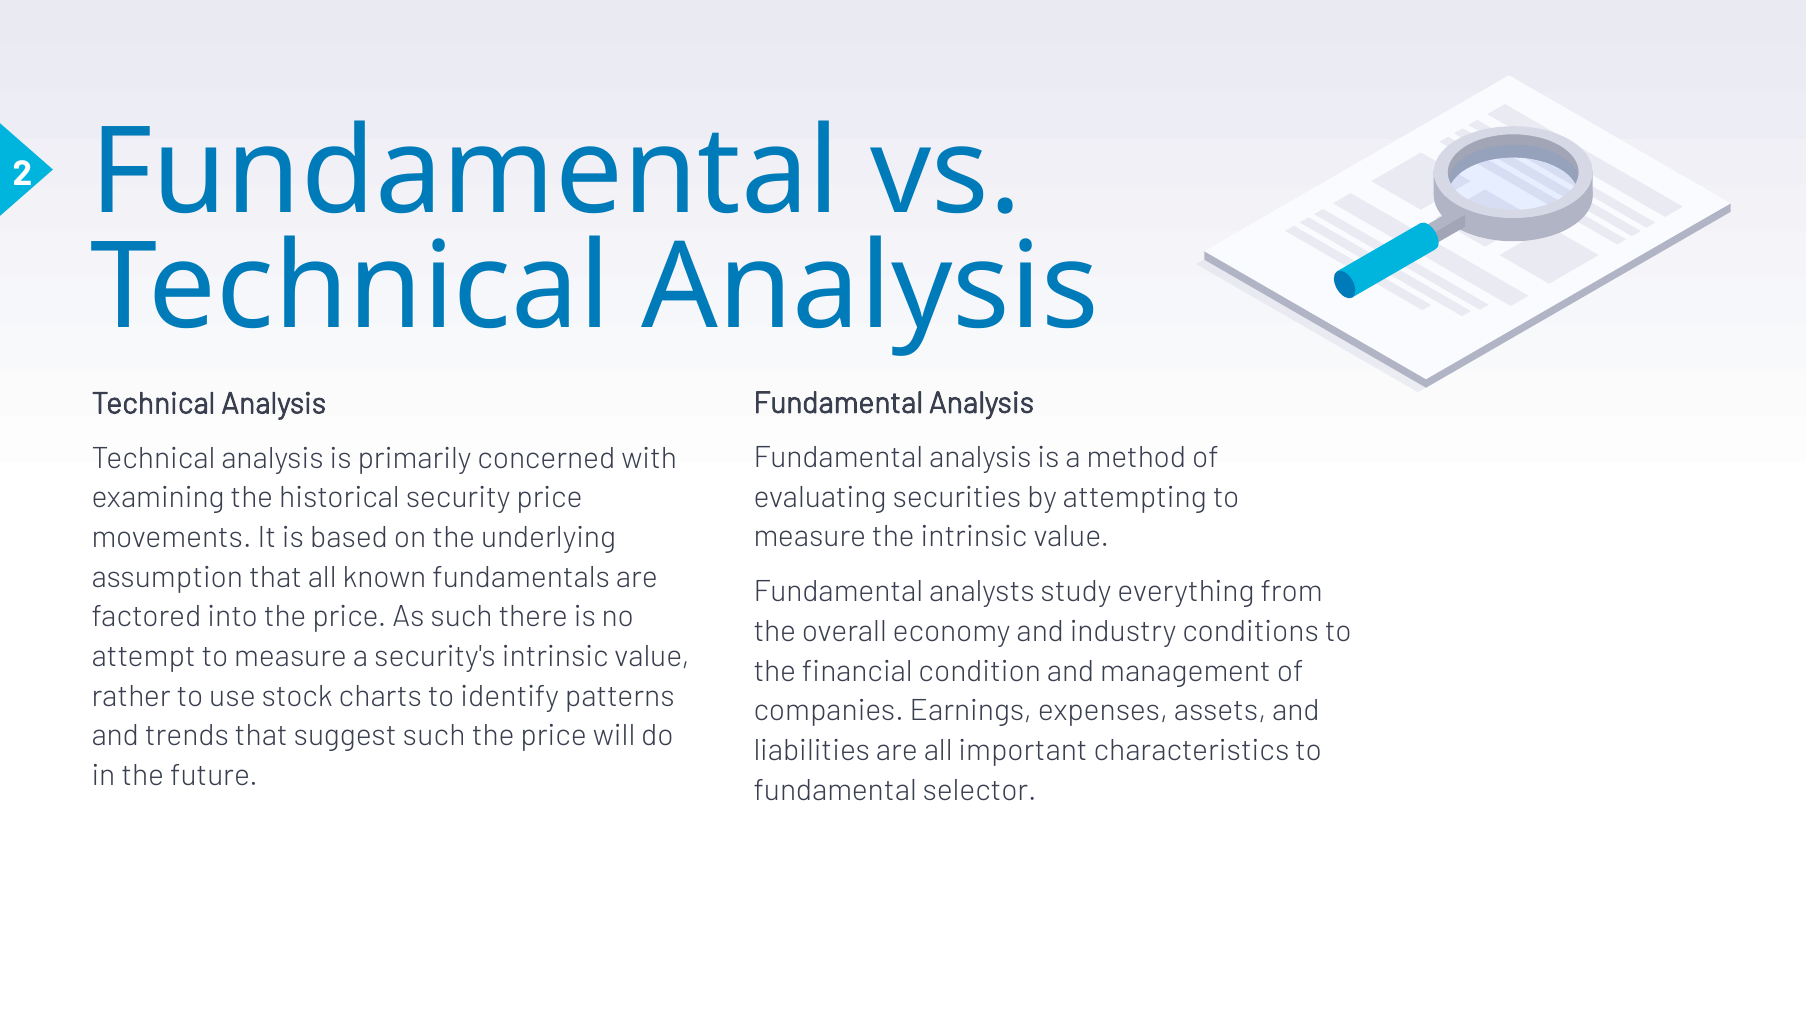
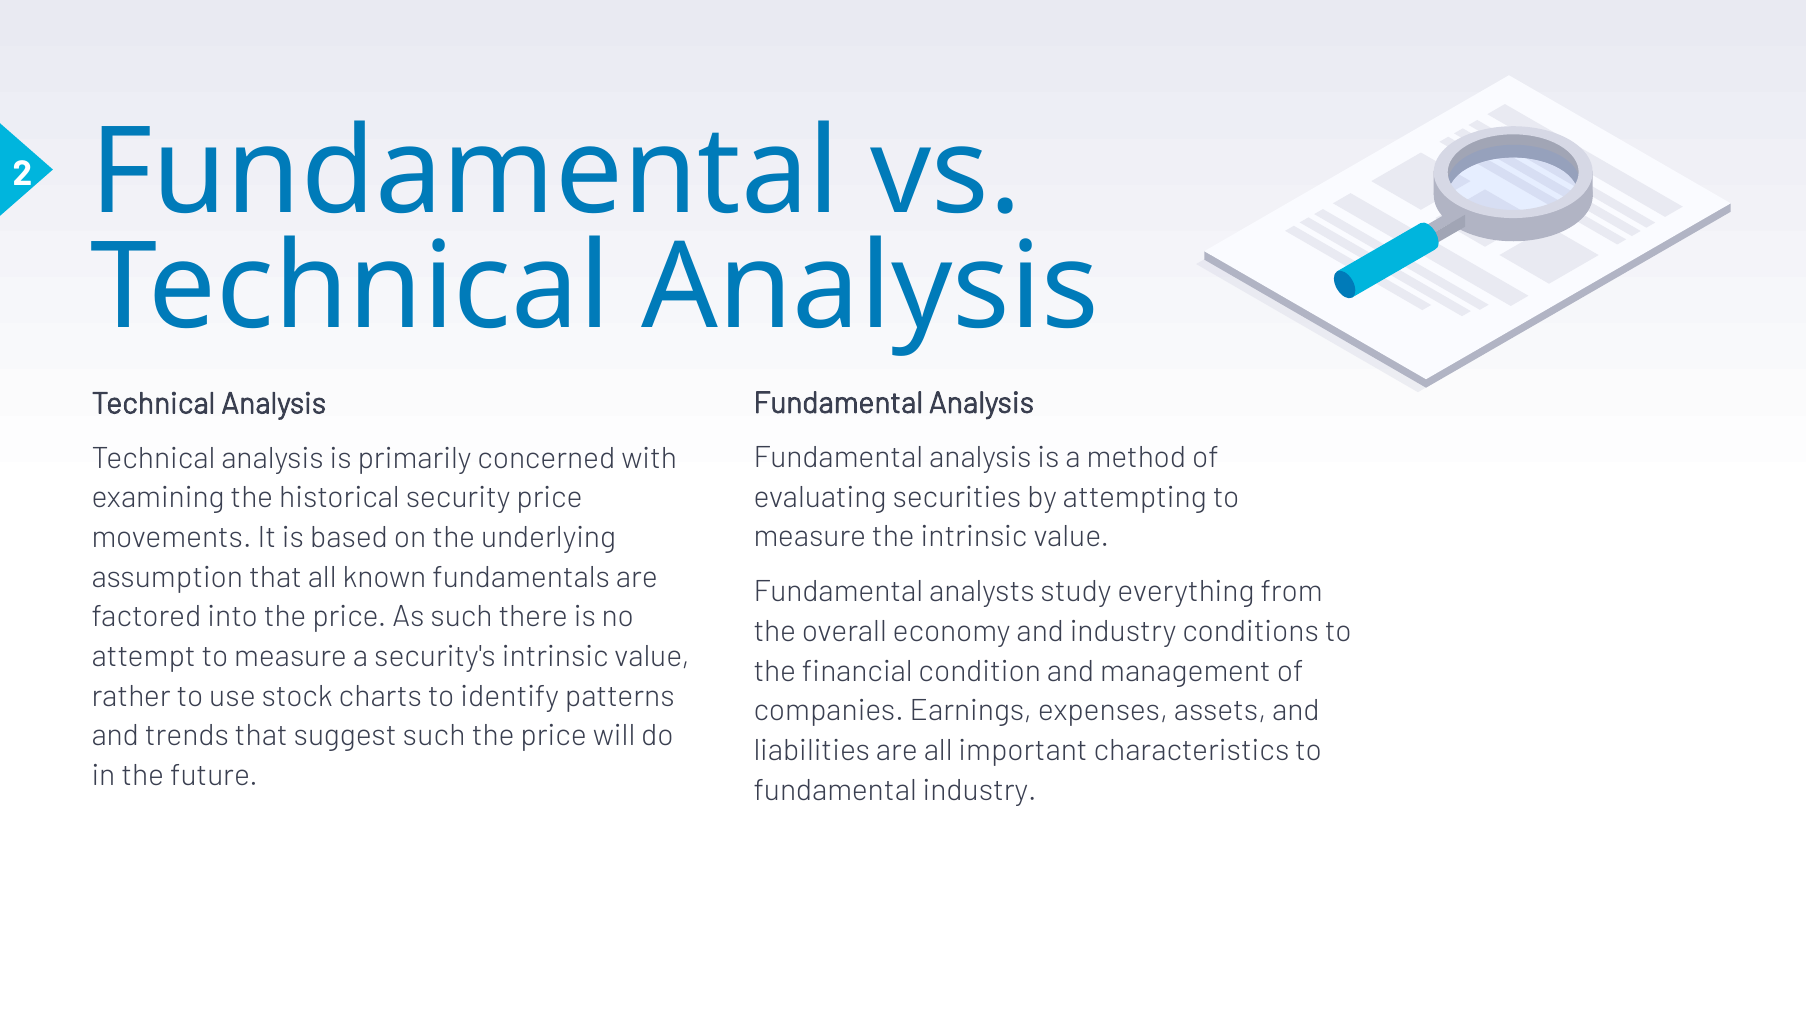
fundamental selector: selector -> industry (980, 790)
